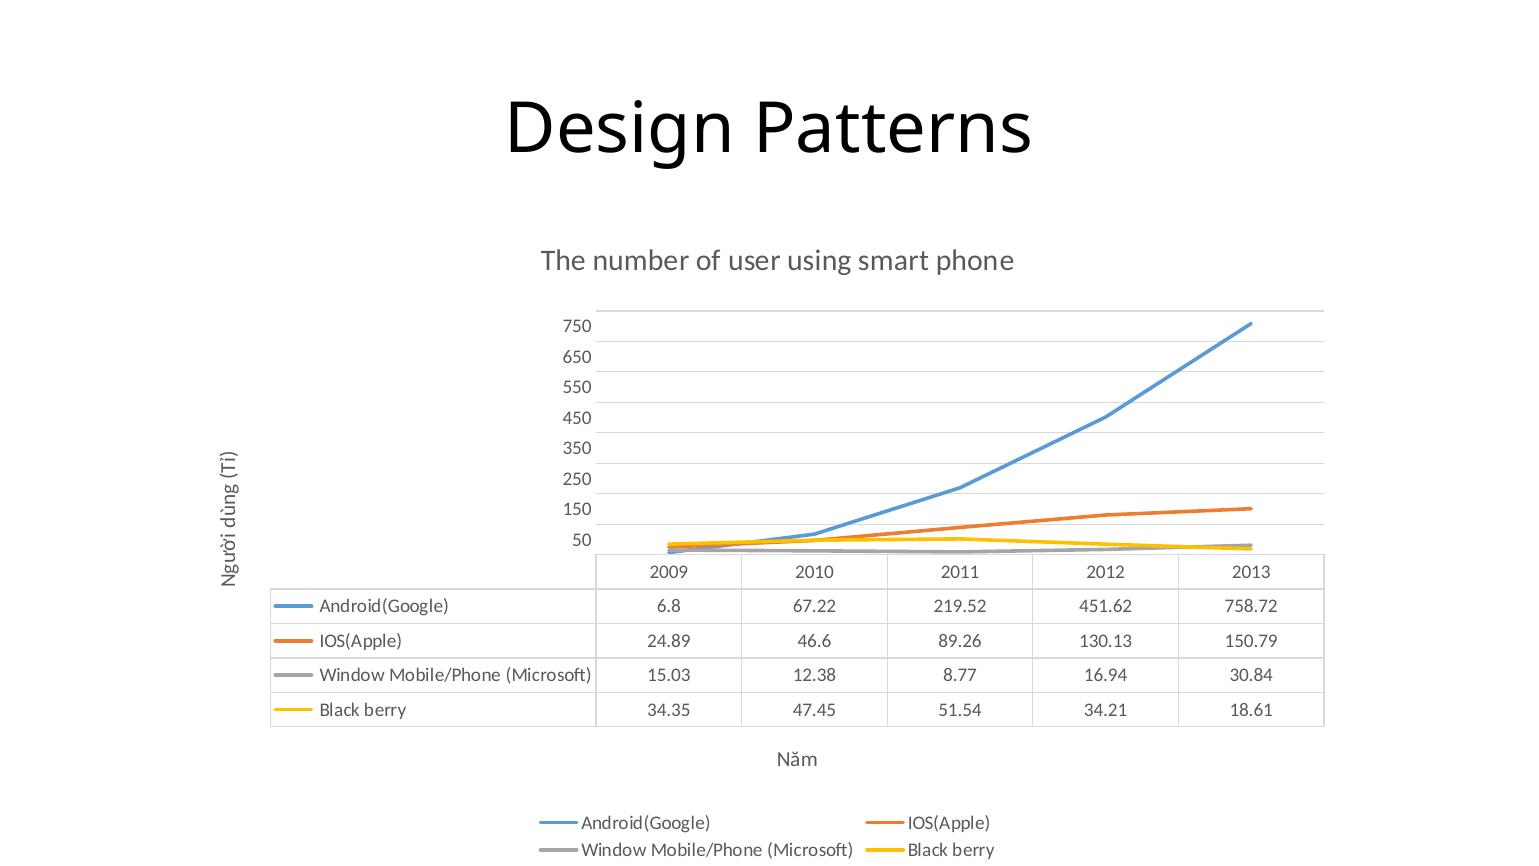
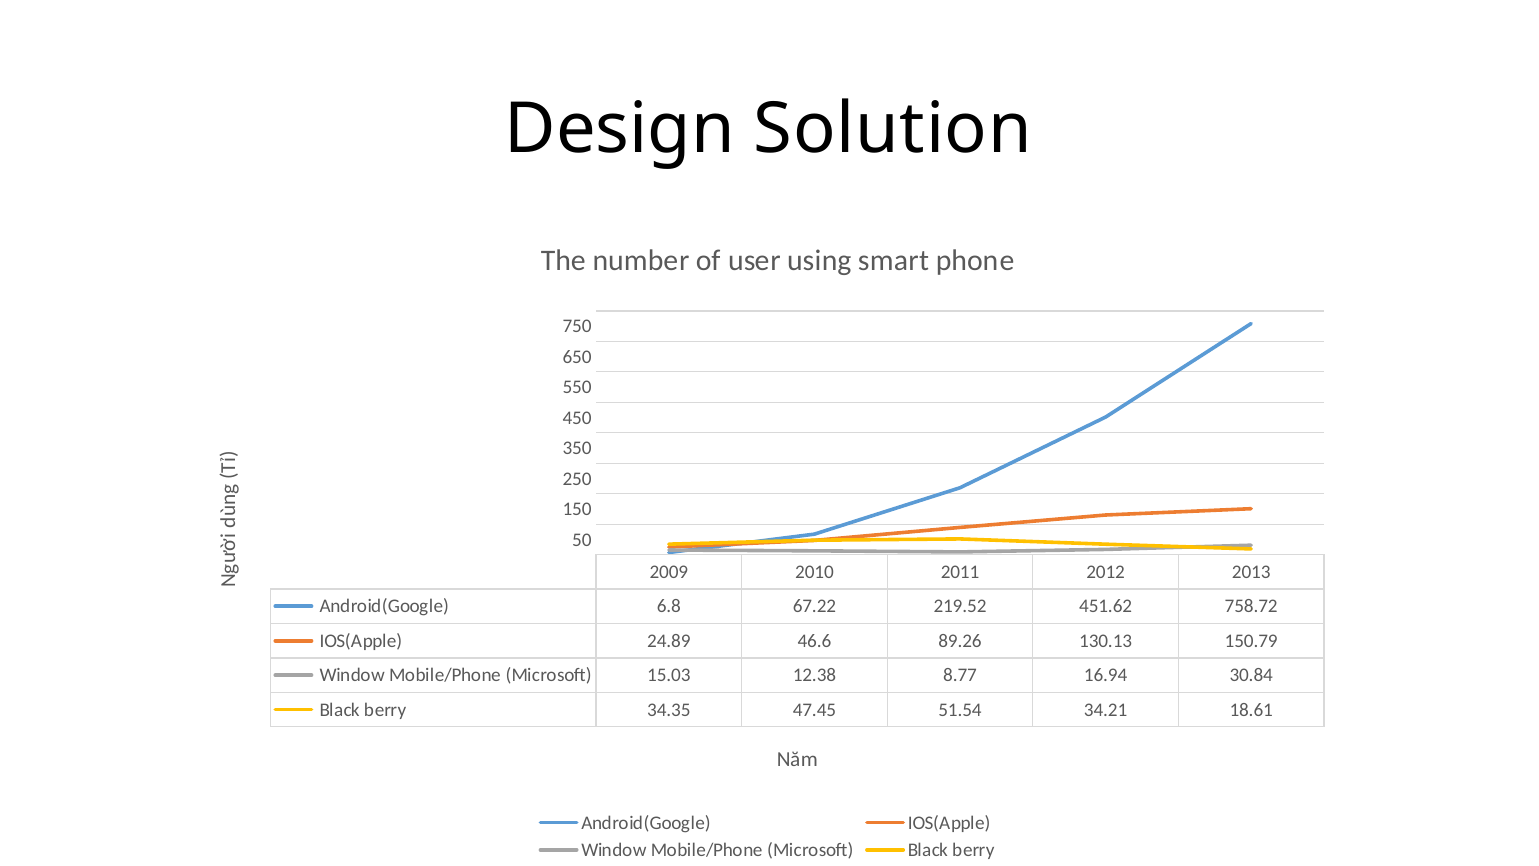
Patterns: Patterns -> Solution (893, 129)
